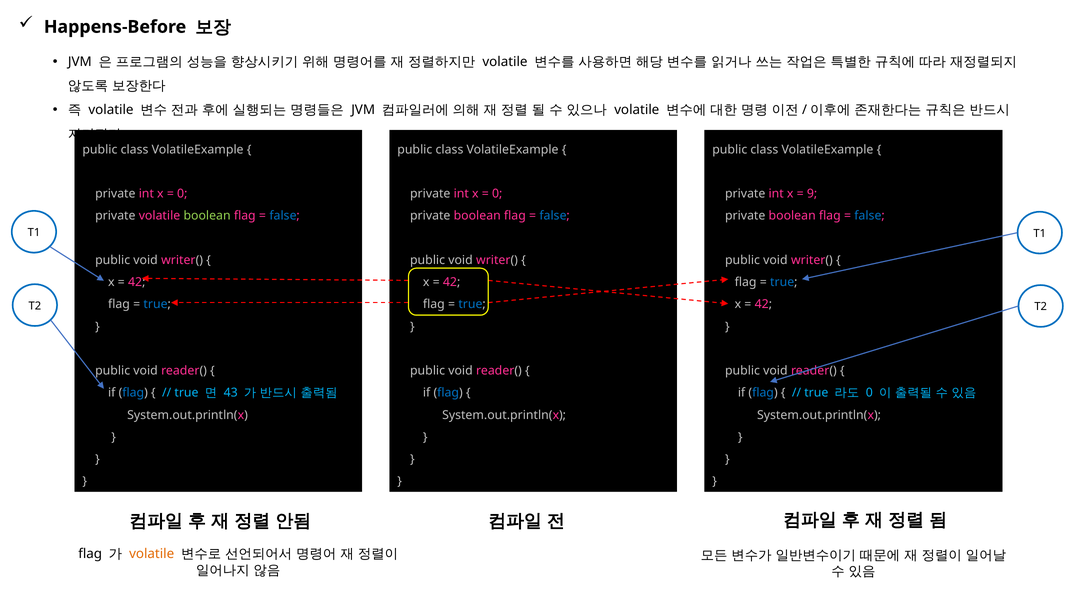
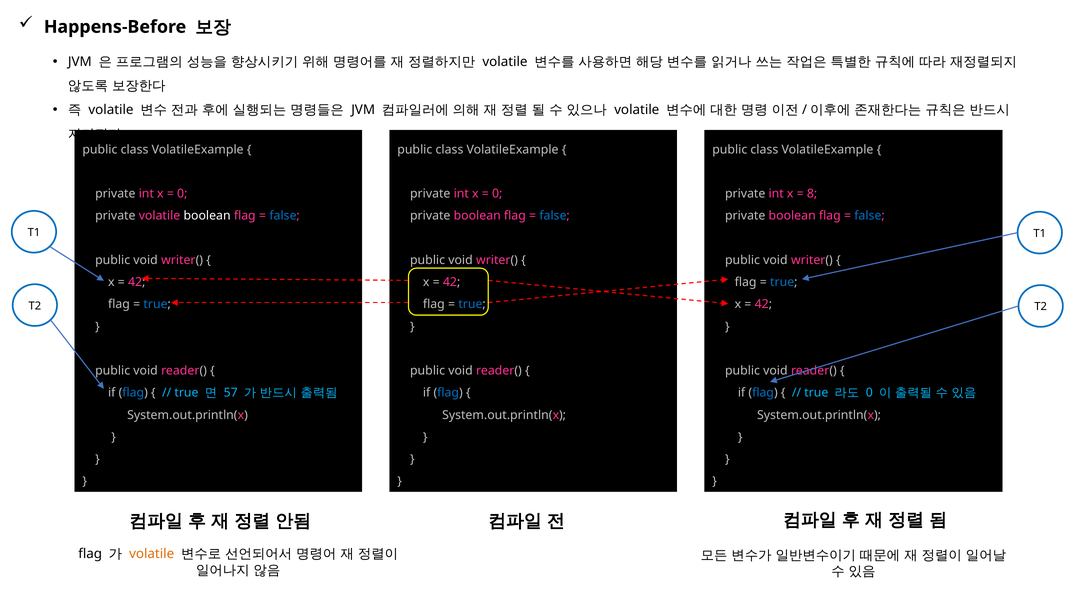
9: 9 -> 8 (812, 194)
boolean colour: light green -> white (207, 216)
43: 43 -> 57 (231, 393)
